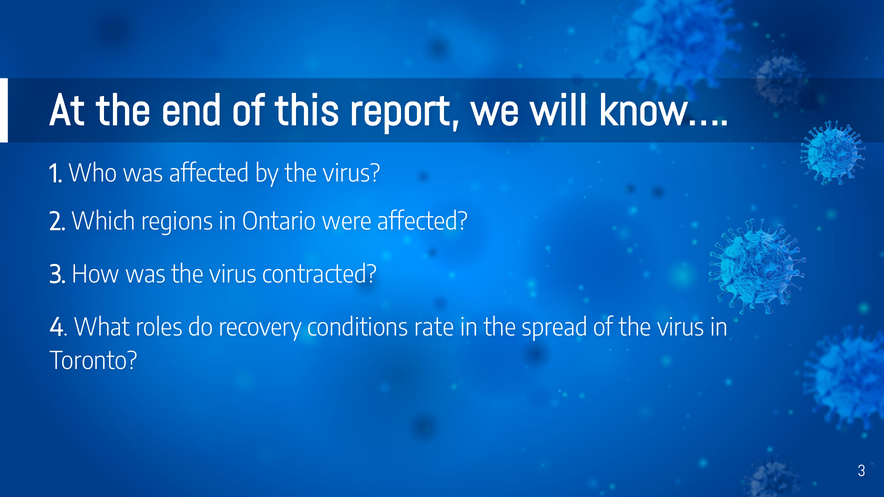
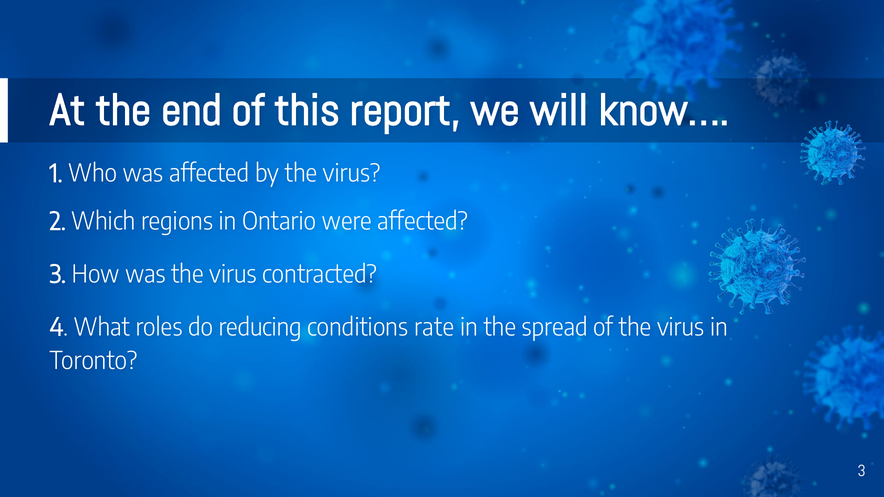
recovery: recovery -> reducing (260, 328)
